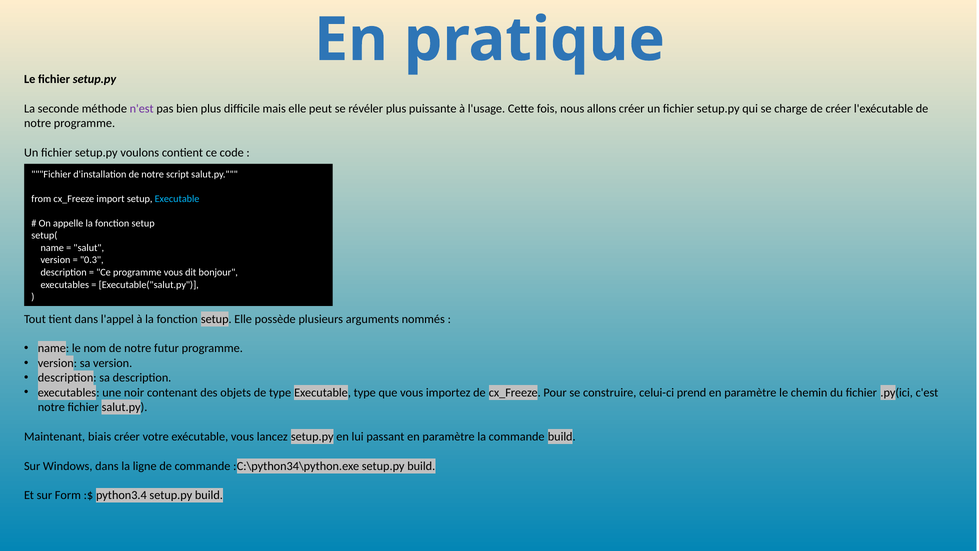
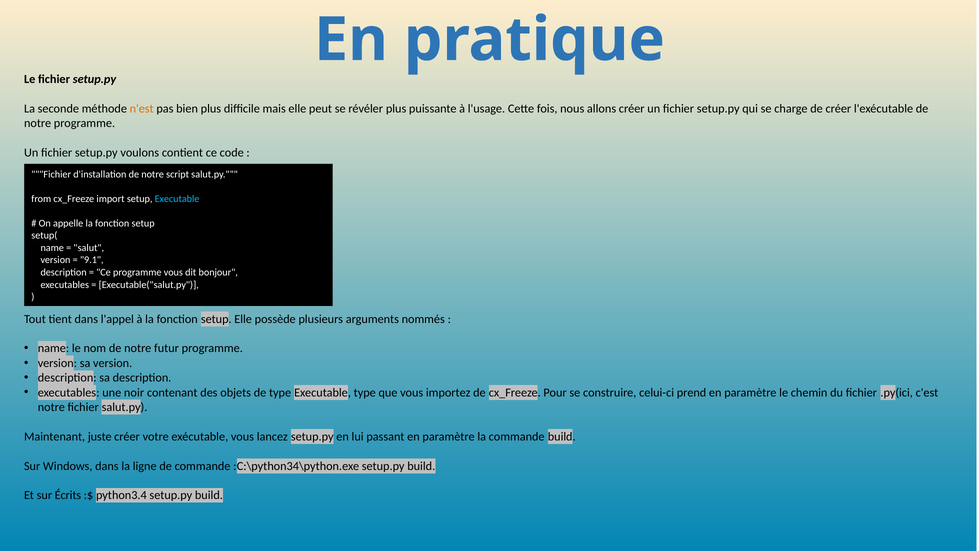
n'est colour: purple -> orange (142, 109)
0.3: 0.3 -> 9.1 (92, 260)
biais: biais -> juste (100, 436)
Form: Form -> Écrits (68, 495)
